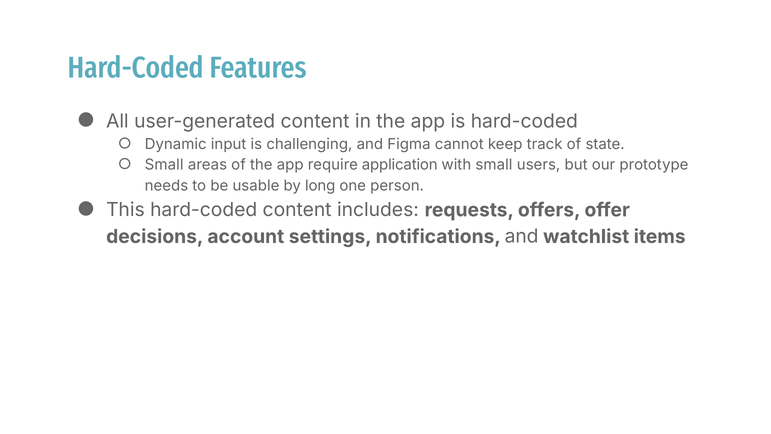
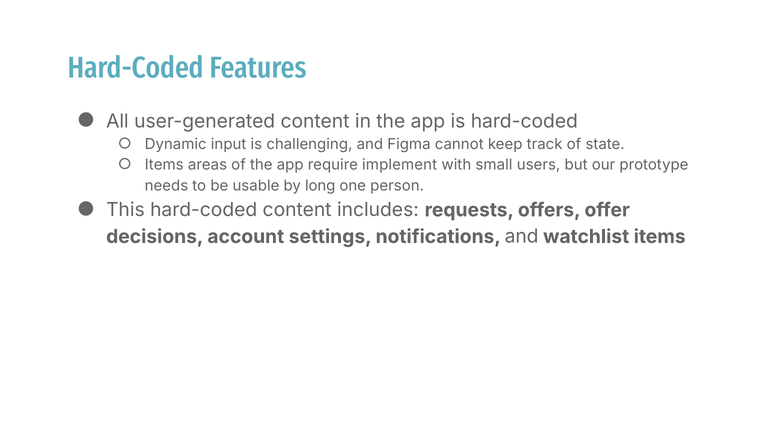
Small: Small -> Items (164, 165)
application: application -> implement (400, 165)
